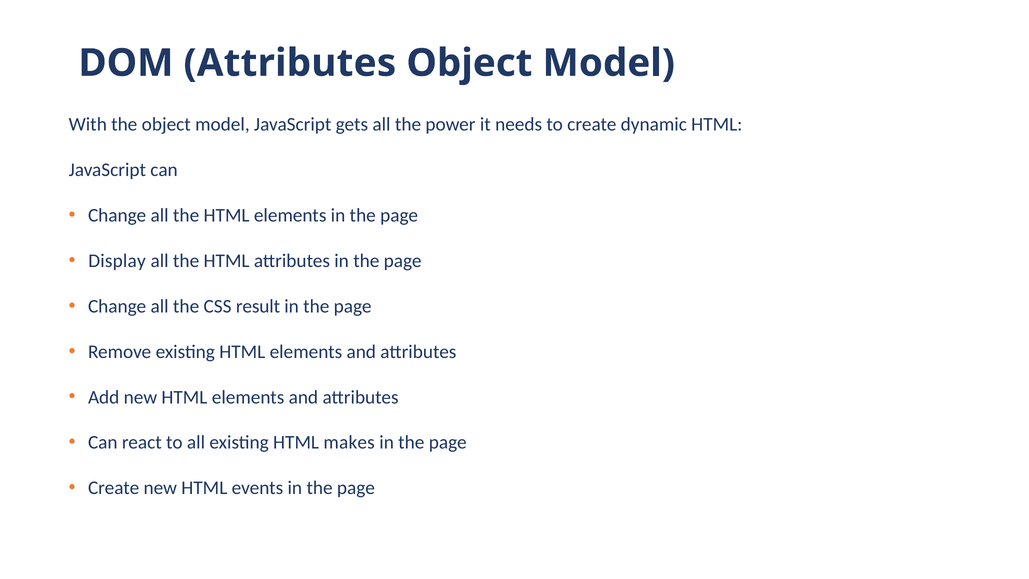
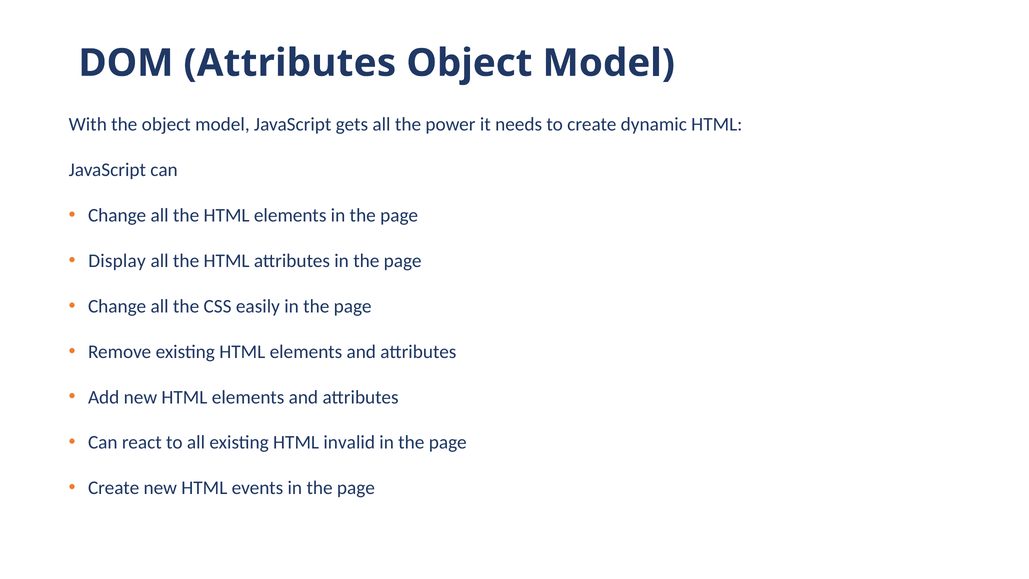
result: result -> easily (258, 306)
makes: makes -> invalid (349, 442)
